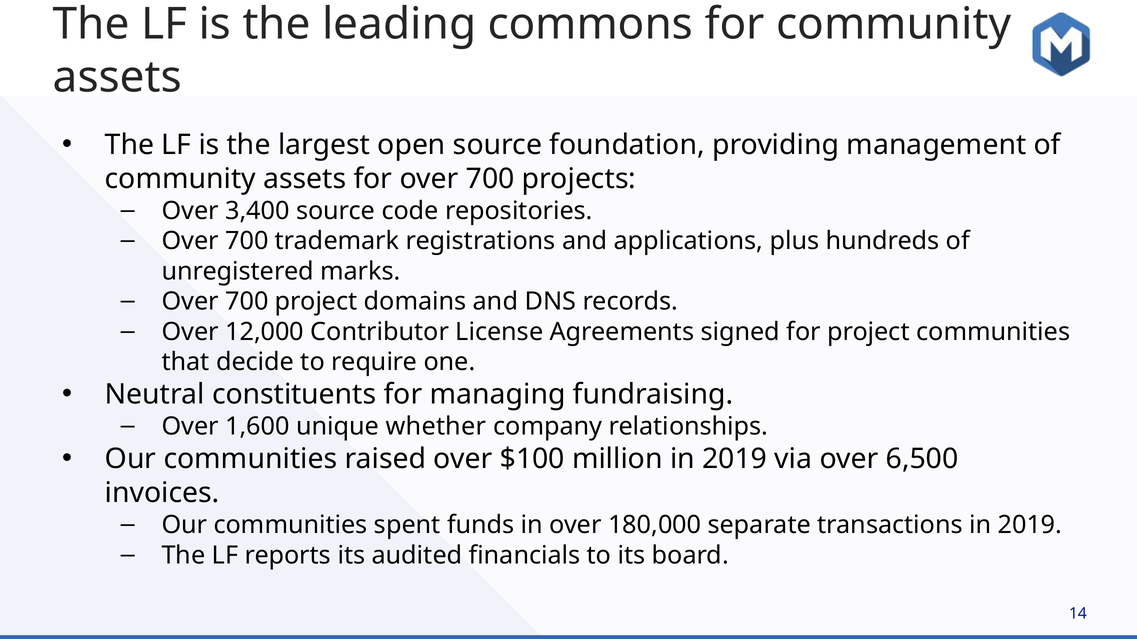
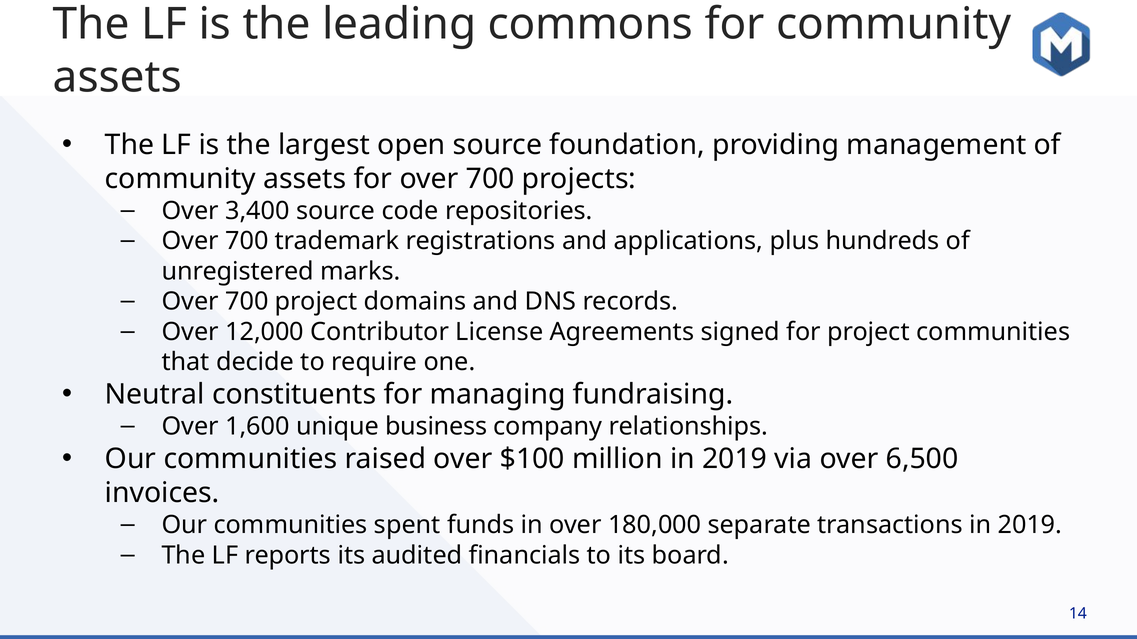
whether: whether -> business (436, 427)
